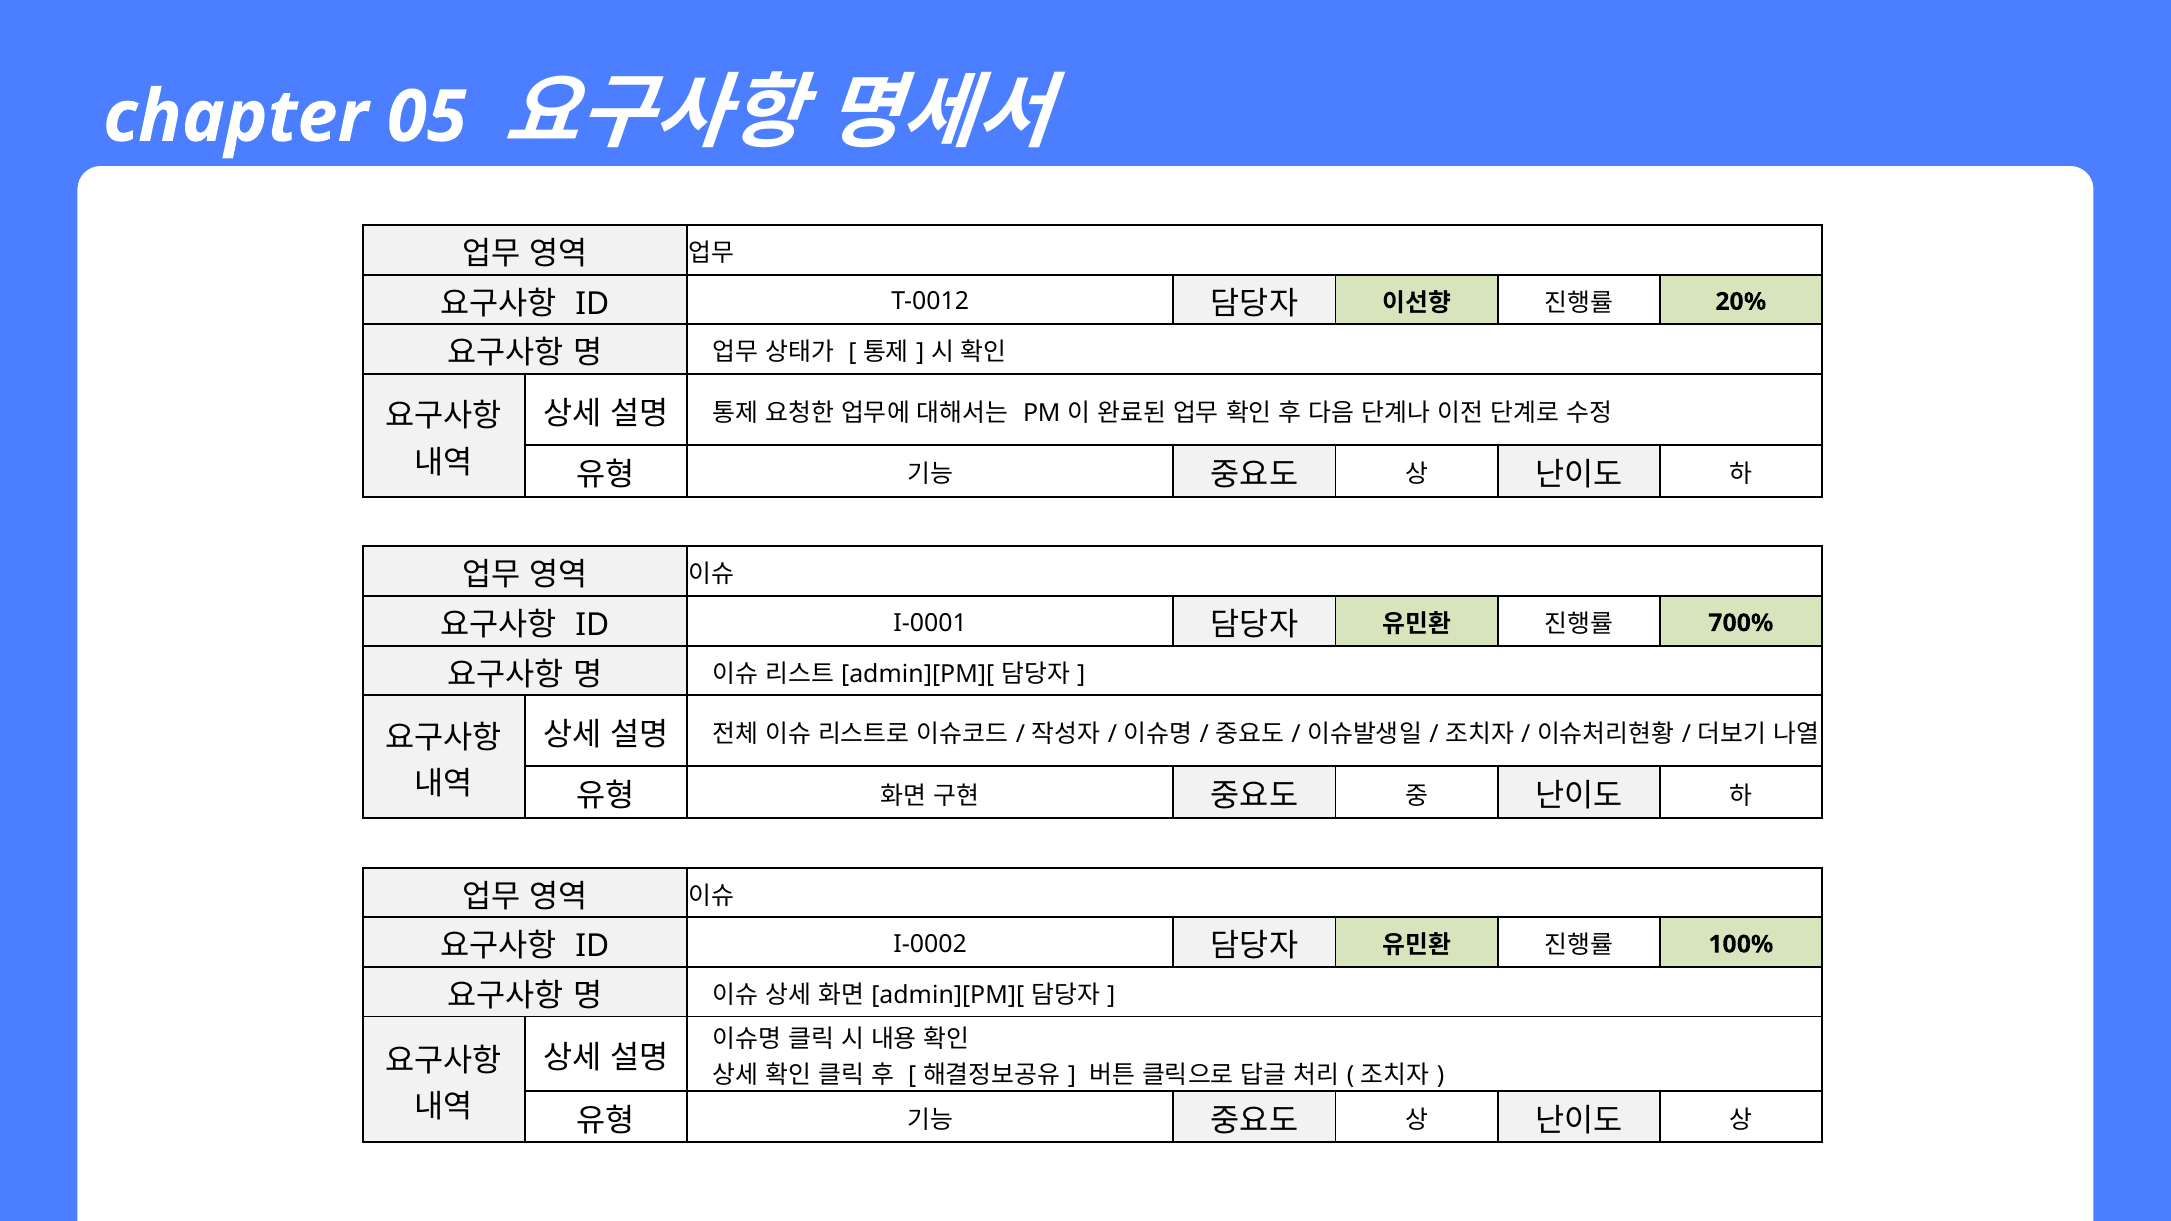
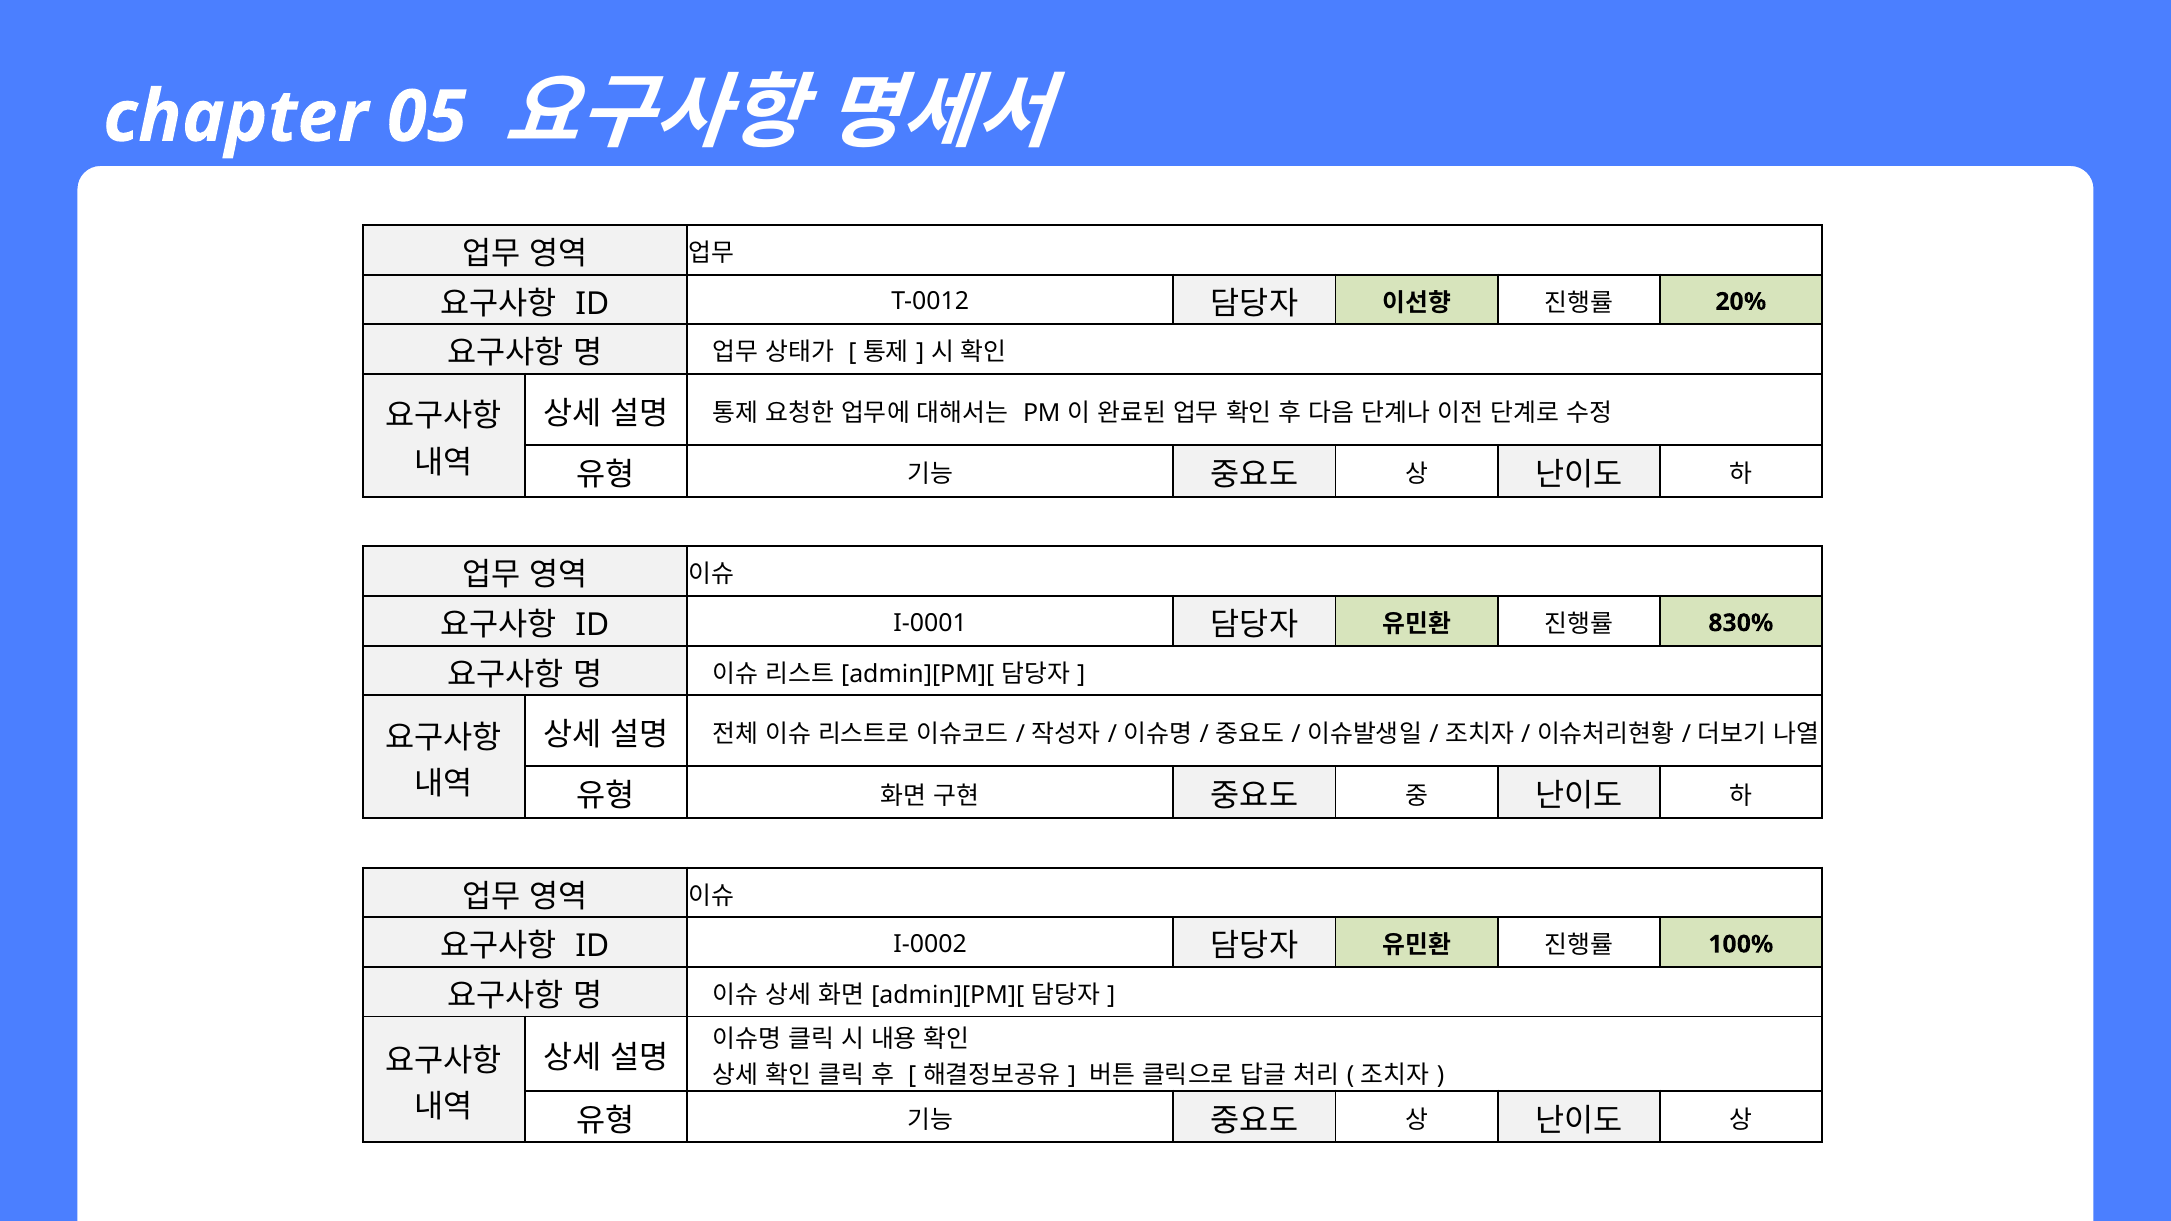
700%: 700% -> 830% (1741, 623)
